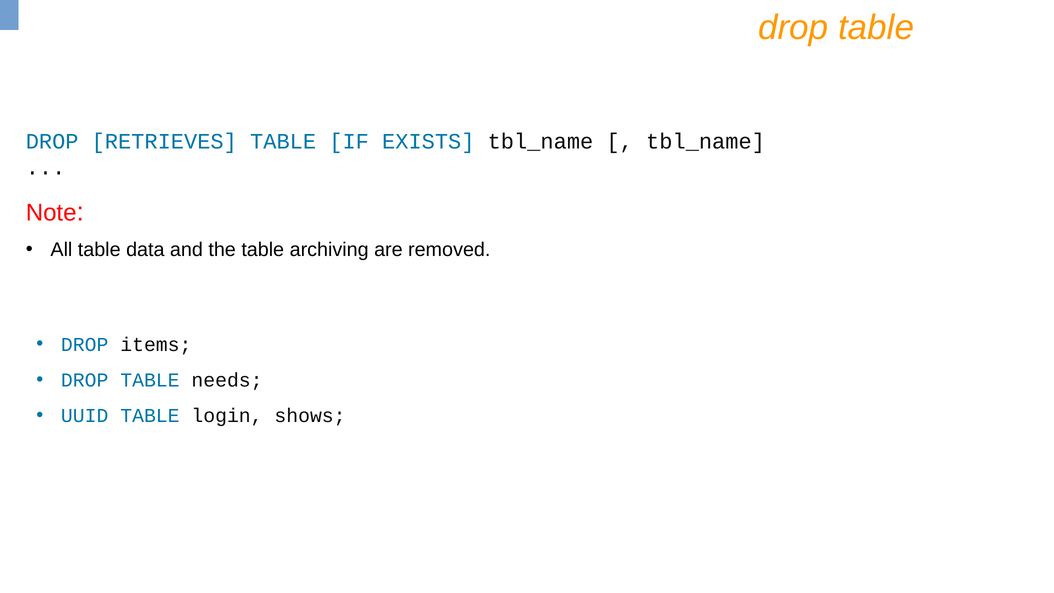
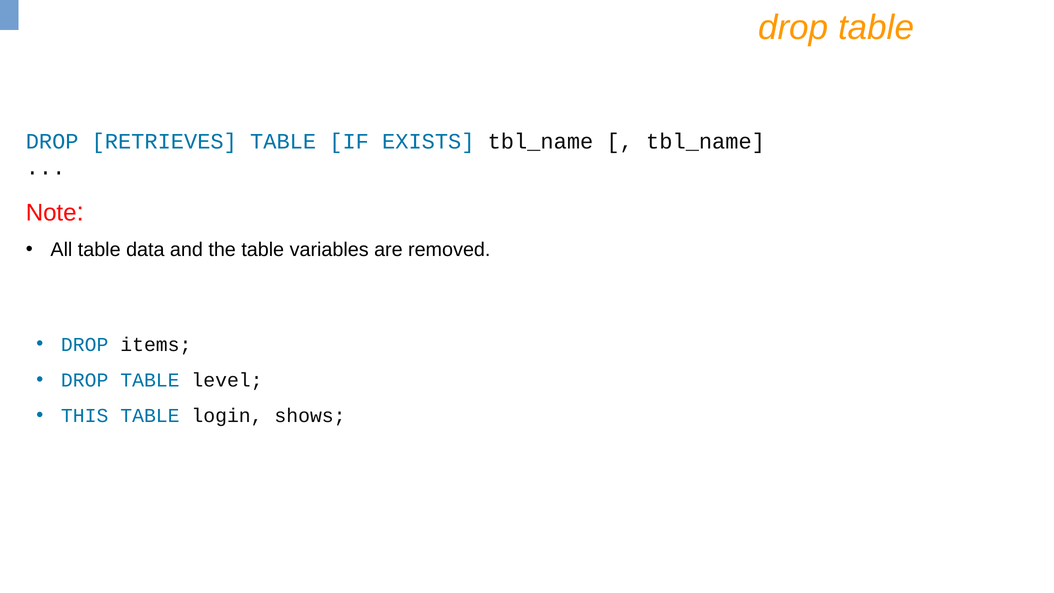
archiving: archiving -> variables (329, 250)
needs: needs -> level (227, 380)
UUID: UUID -> THIS (85, 416)
